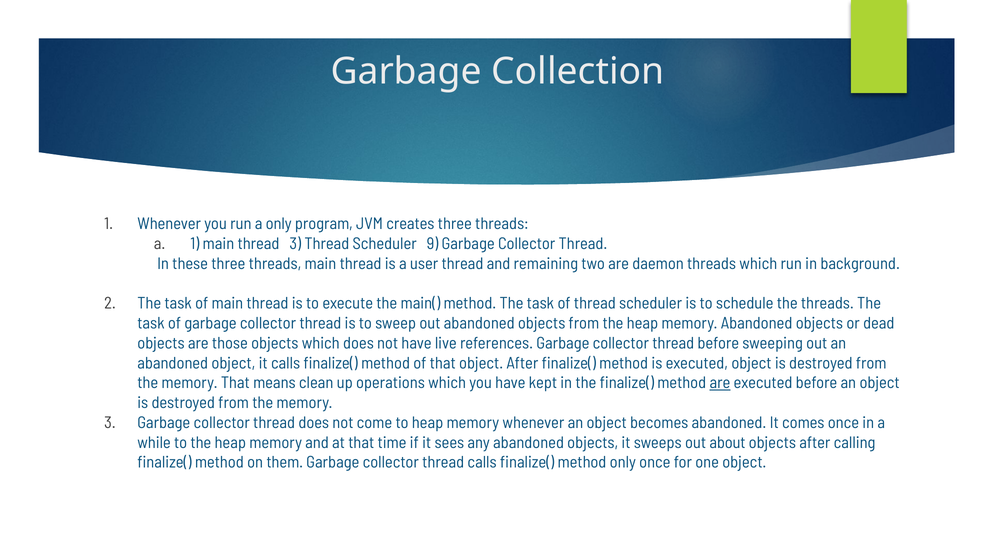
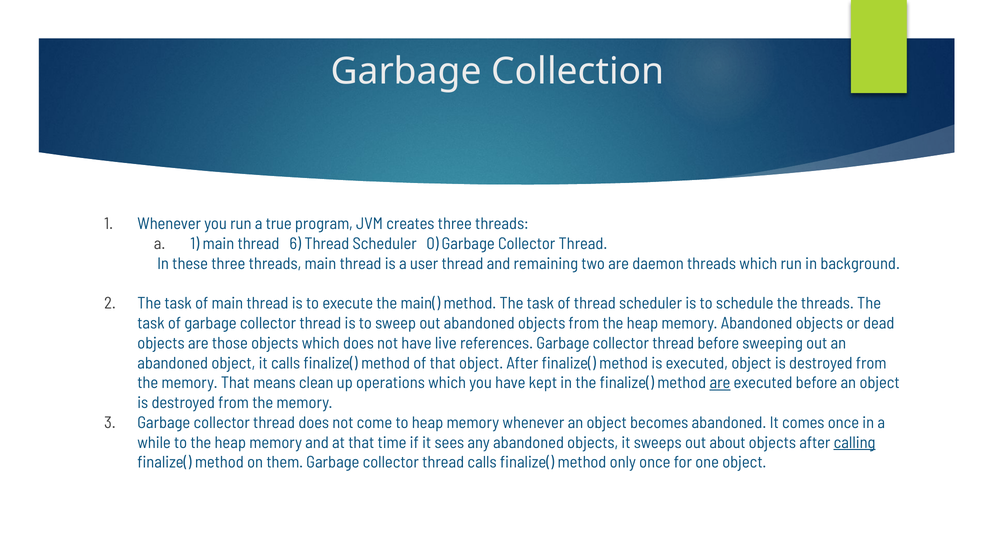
a only: only -> true (279, 224)
thread 3: 3 -> 6 (295, 244)
9: 9 -> 0 (433, 244)
calling underline: none -> present (855, 443)
